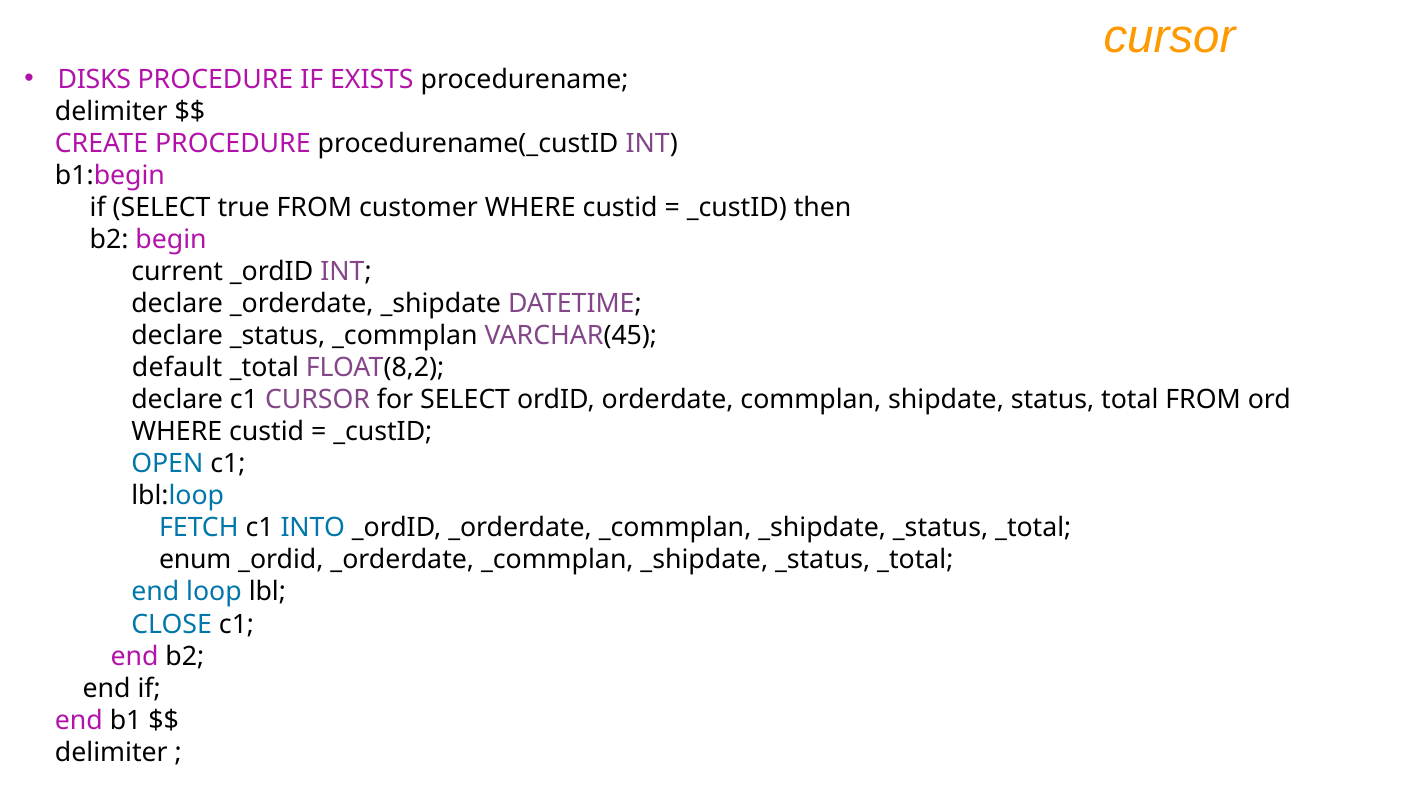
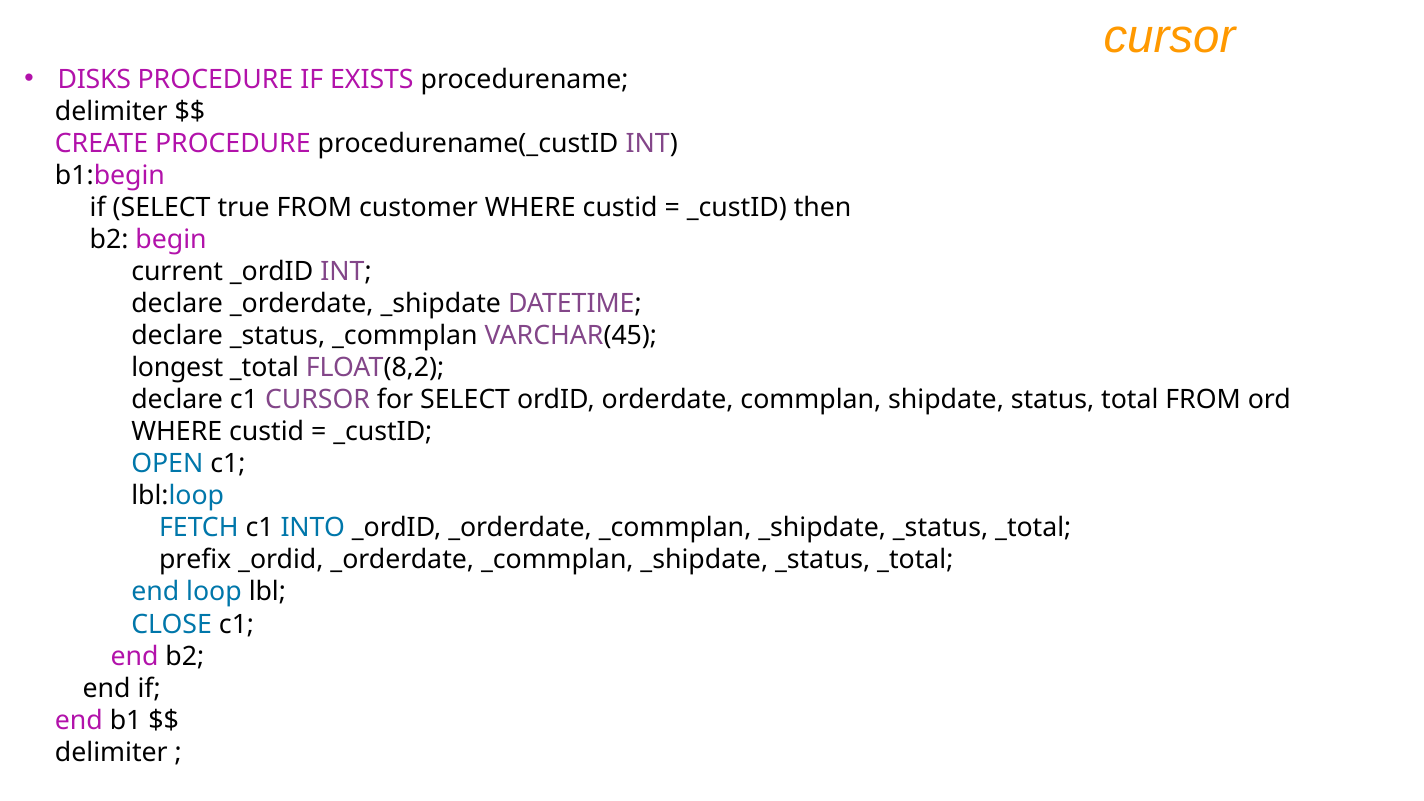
default: default -> longest (177, 368)
enum: enum -> prefix (195, 560)
